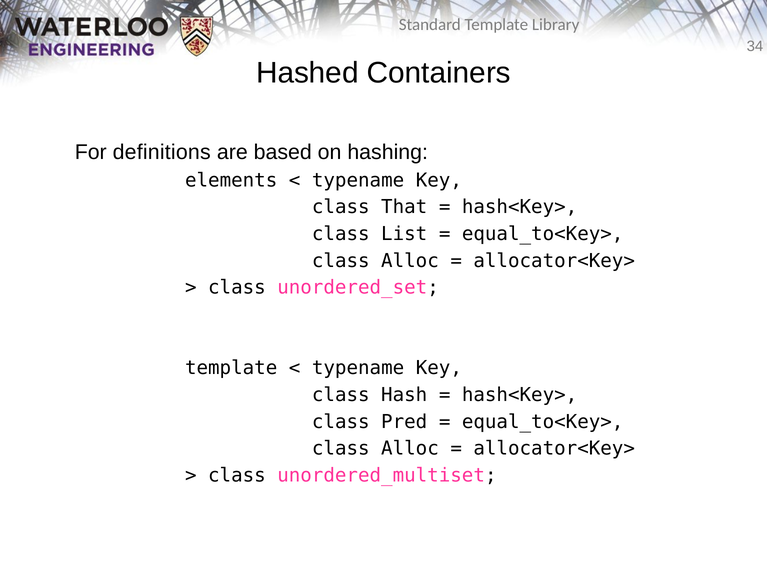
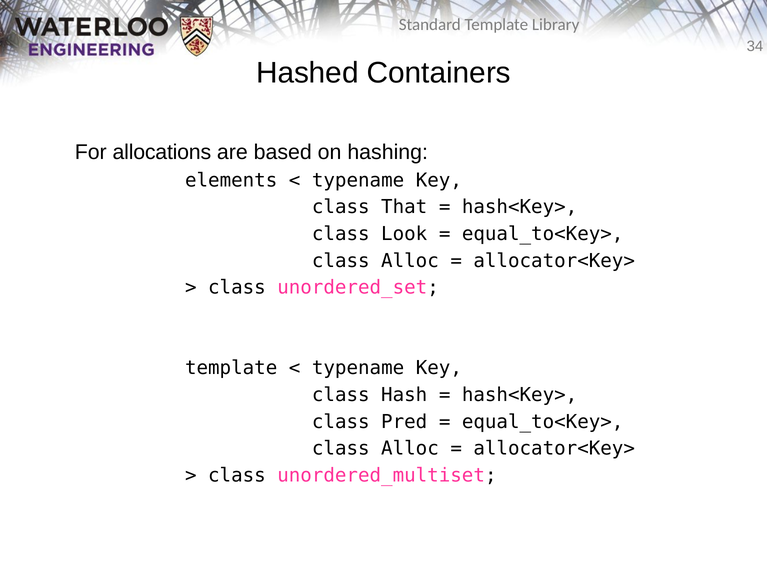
definitions: definitions -> allocations (162, 152)
List: List -> Look (404, 234)
